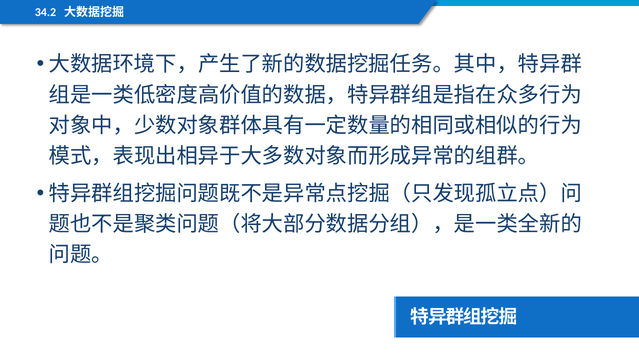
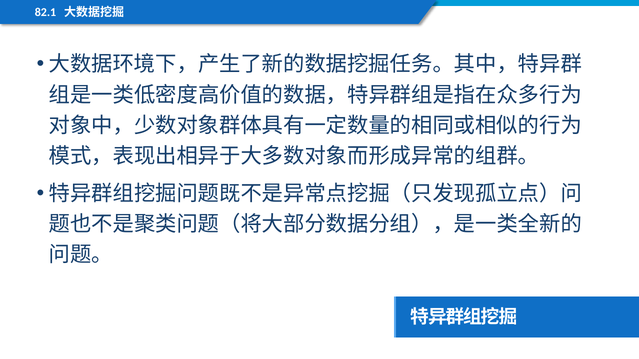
34.2: 34.2 -> 82.1 (45, 12)
